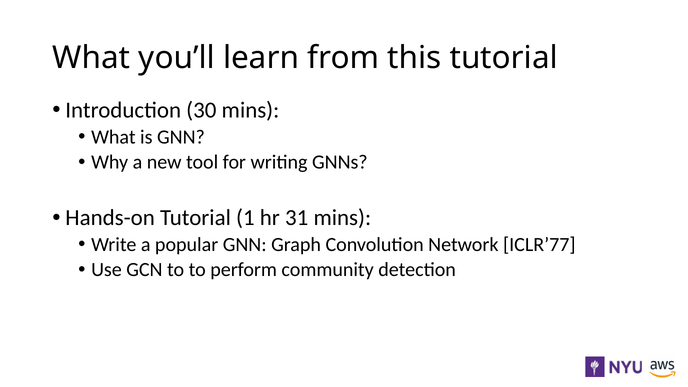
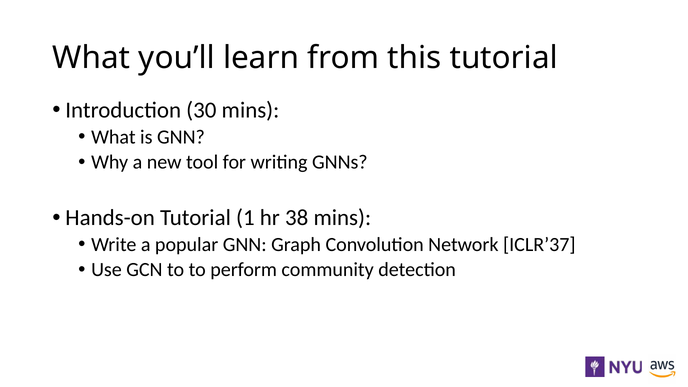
31: 31 -> 38 (297, 218)
ICLR’77: ICLR’77 -> ICLR’37 (539, 245)
